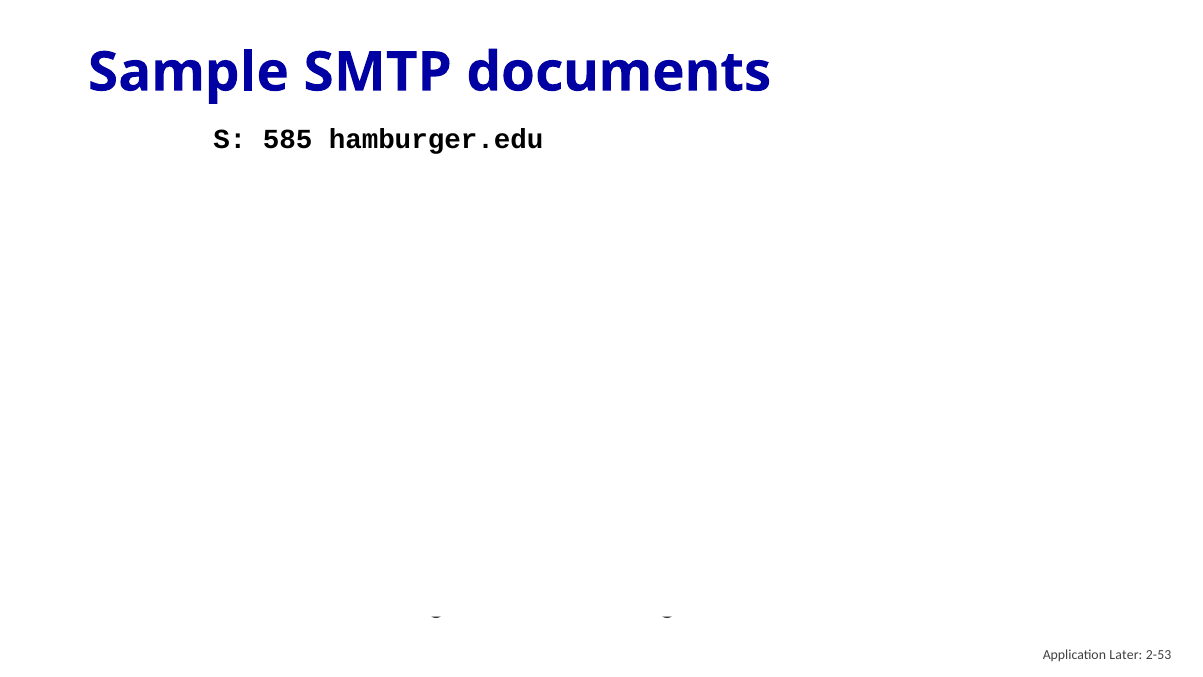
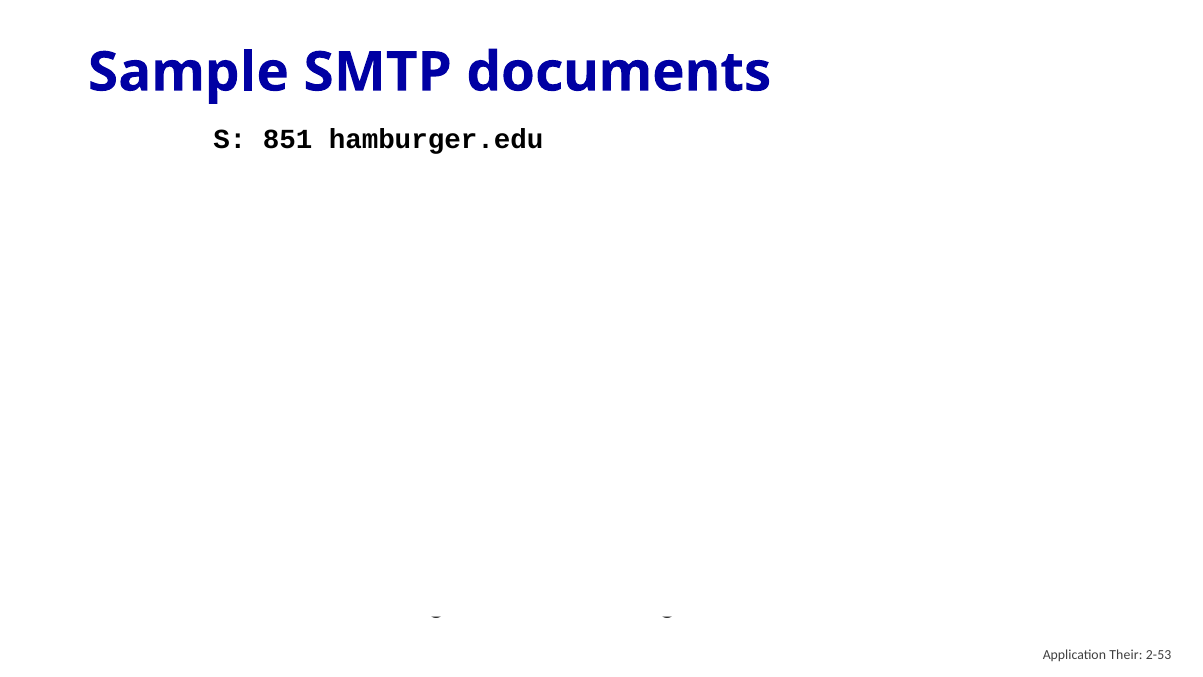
585: 585 -> 851 (288, 140)
Later: Later -> Their (1126, 654)
